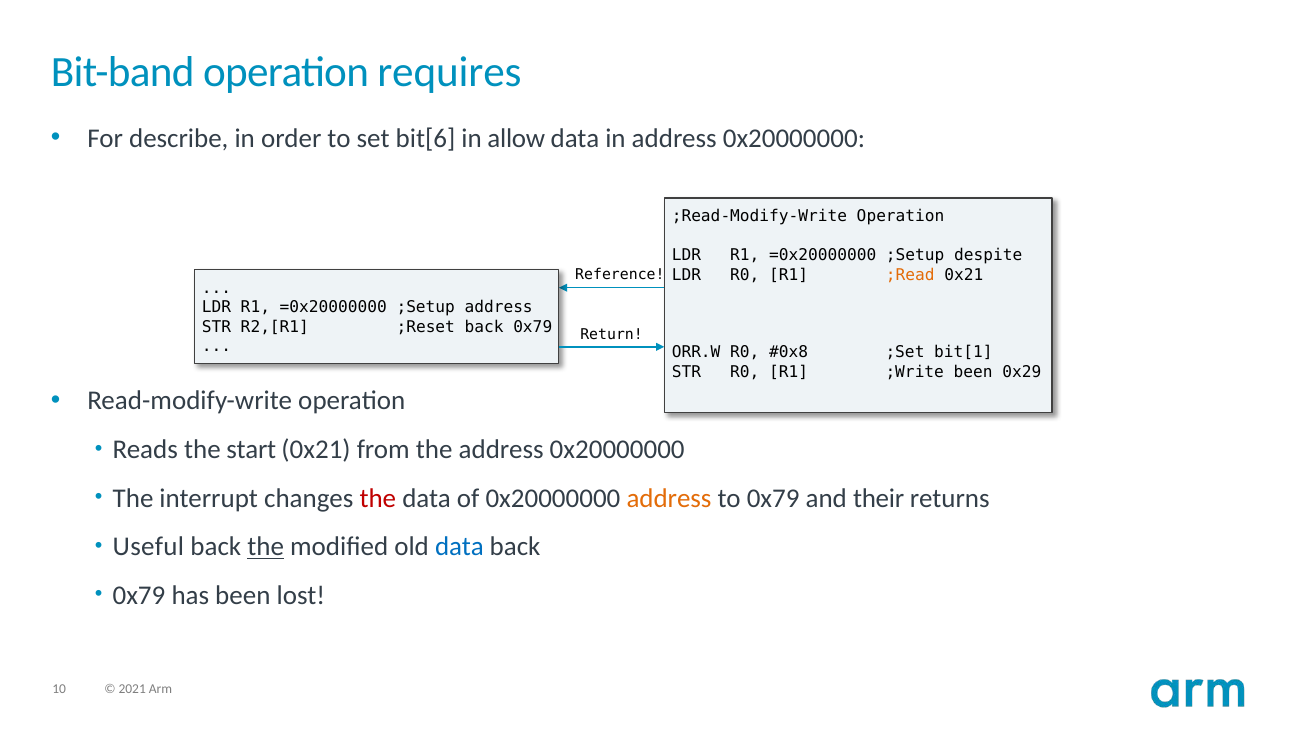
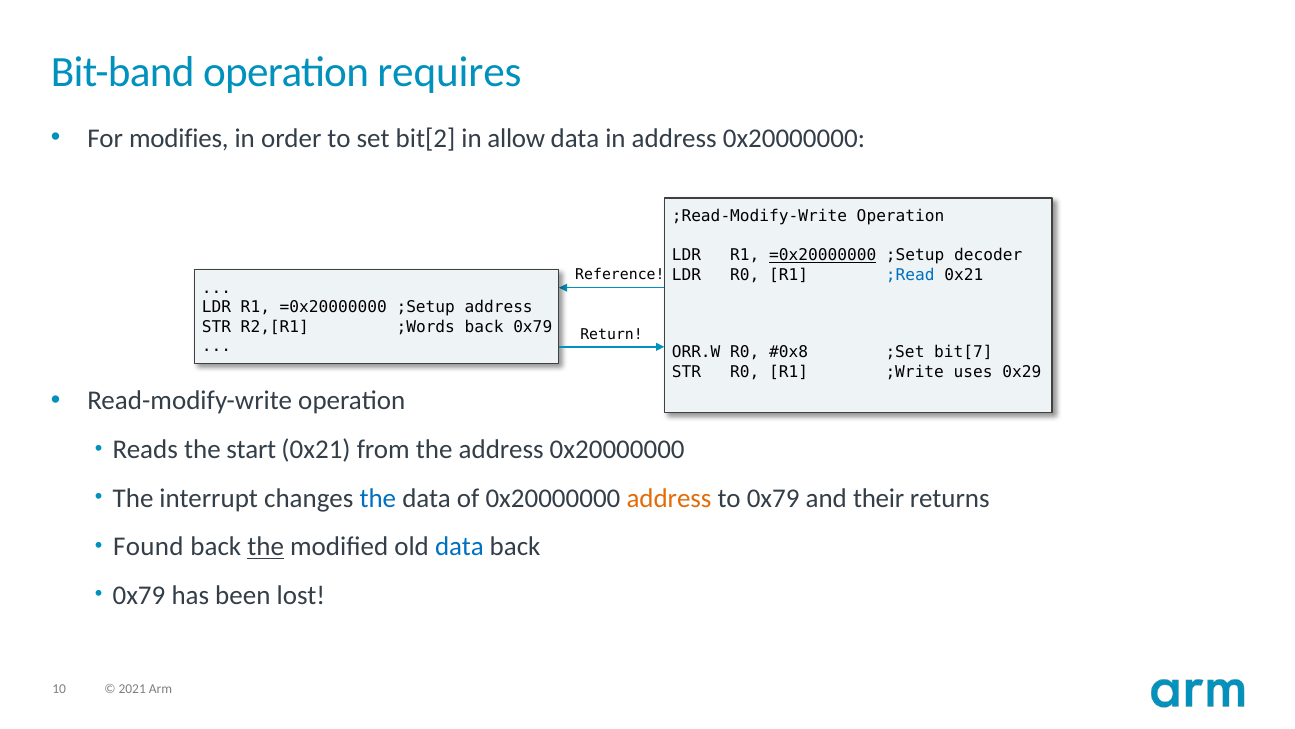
describe: describe -> modifies (179, 138)
bit[6: bit[6 -> bit[2 (426, 138)
=0x20000000 underline: none -> present (823, 255)
despite: despite -> decoder (988, 255)
;Read colour: orange -> blue (910, 274)
;Reset: ;Reset -> ;Words (426, 327)
bit[1: bit[1 -> bit[7 (963, 352)
;Write been: been -> uses (973, 372)
the colour: red -> blue (378, 498)
Useful: Useful -> Found (148, 546)
